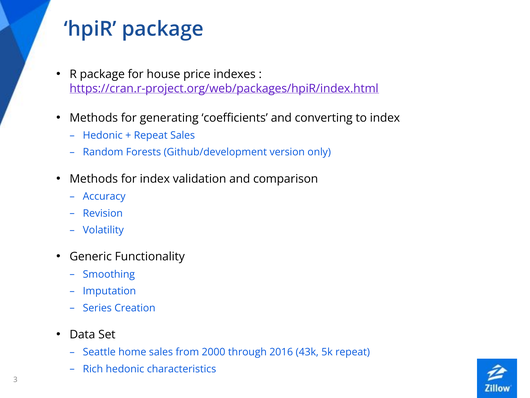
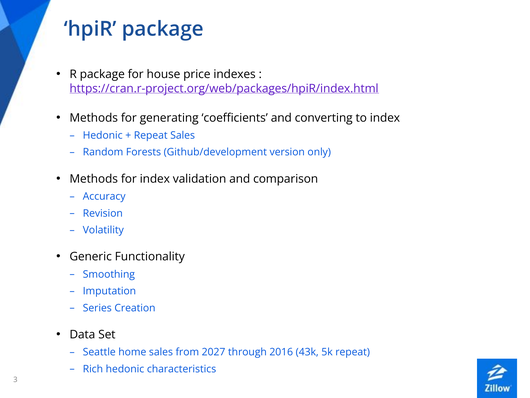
2000: 2000 -> 2027 (214, 352)
